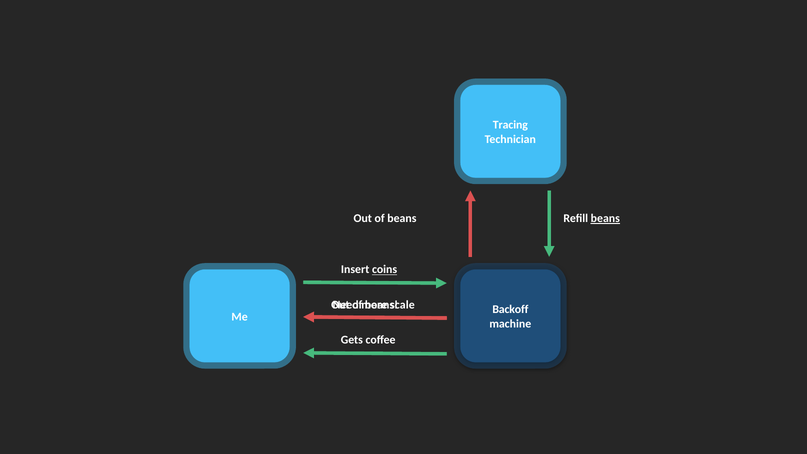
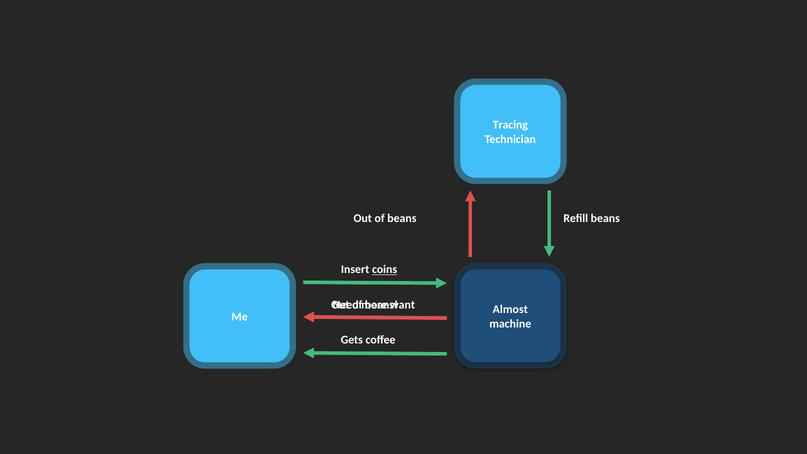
beans underline: present -> none (605, 218)
scale: scale -> want (402, 305)
Backoff: Backoff -> Almost (510, 310)
